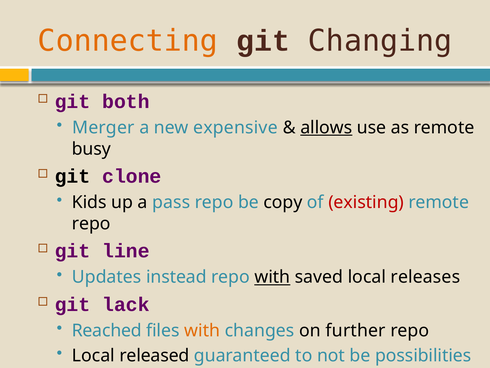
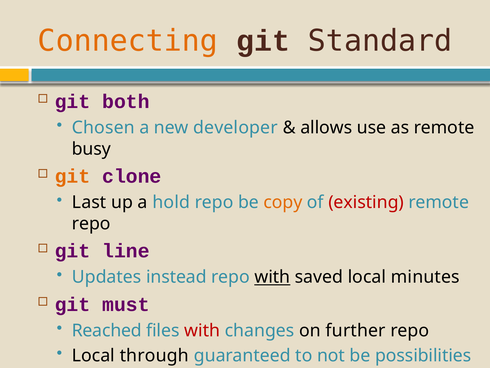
Changing: Changing -> Standard (380, 41)
Merger: Merger -> Chosen (103, 127)
expensive: expensive -> developer (235, 127)
allows underline: present -> none (326, 127)
git colour: black -> orange (73, 176)
Kids: Kids -> Last (89, 202)
pass: pass -> hold (171, 202)
copy colour: black -> orange (283, 202)
releases: releases -> minutes (425, 277)
git lack: lack -> must (126, 304)
with colour: orange -> red (202, 330)
released: released -> through (154, 355)
